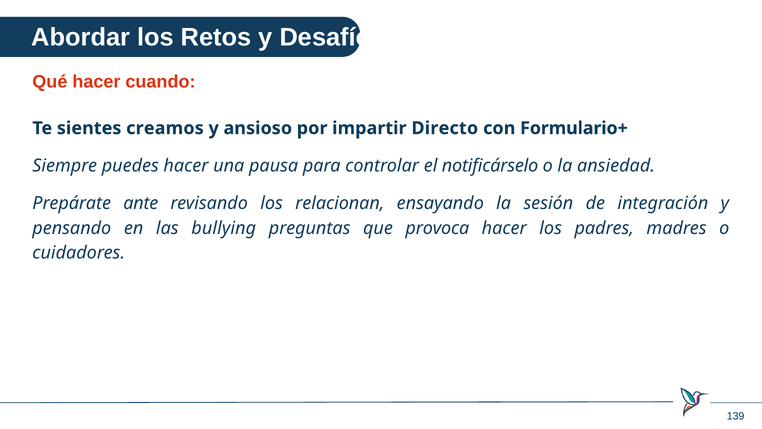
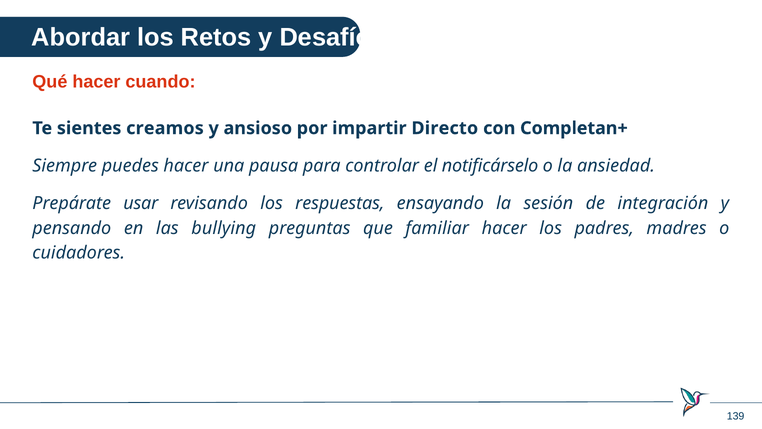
Formulario+: Formulario+ -> Completan+ (574, 128)
ante: ante -> usar (141, 203)
relacionan: relacionan -> respuestas (340, 203)
provoca: provoca -> familiar (437, 228)
